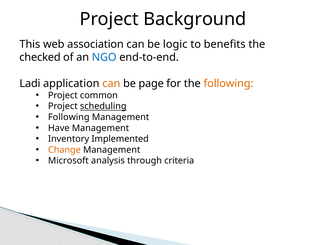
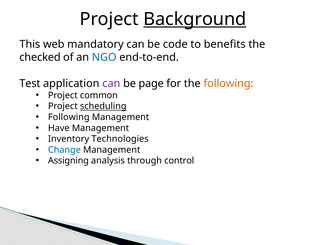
Background underline: none -> present (195, 19)
association: association -> mandatory (95, 44)
logic: logic -> code (175, 44)
Ladi: Ladi -> Test (30, 83)
can colour: orange -> purple (111, 83)
Implemented: Implemented -> Technologies (120, 139)
Change colour: orange -> blue (64, 150)
Microsoft: Microsoft -> Assigning (68, 160)
criteria: criteria -> control (179, 160)
